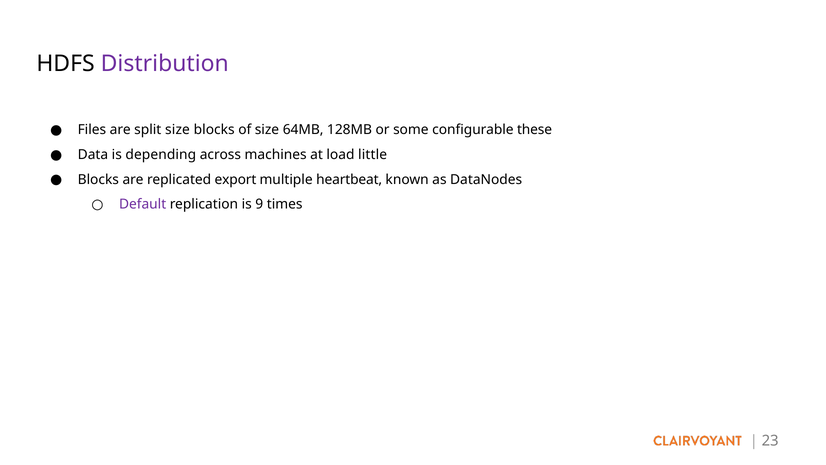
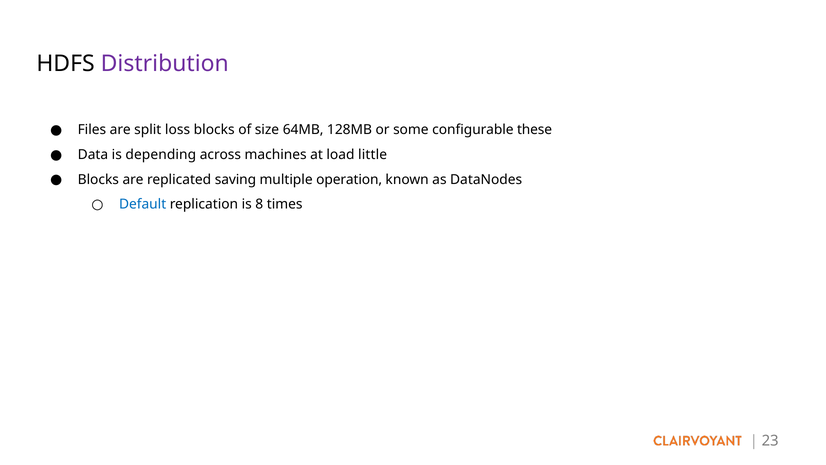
split size: size -> loss (178, 130)
export: export -> saving (235, 179)
heartbeat: heartbeat -> operation (349, 179)
Default colour: purple -> blue (143, 204)
9: 9 -> 8 (259, 204)
